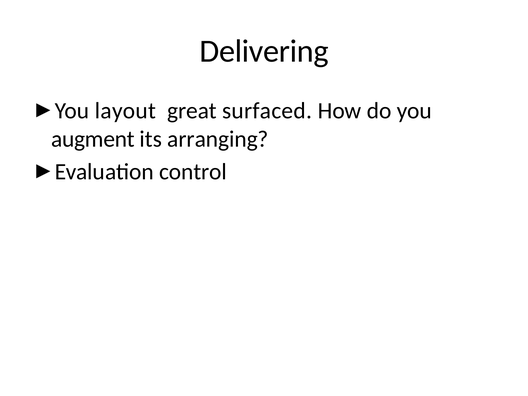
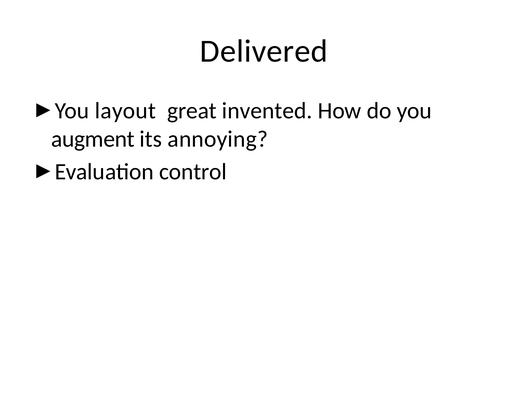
Delivering: Delivering -> Delivered (264, 51)
surfaced: surfaced -> invented (267, 111)
arranging: arranging -> annoying (218, 139)
